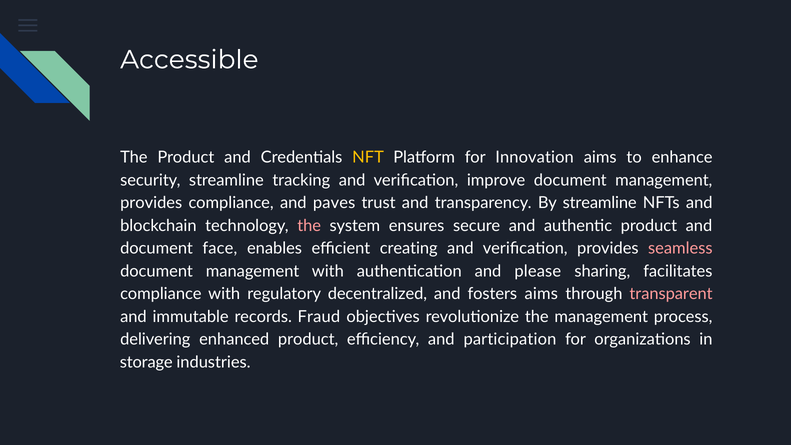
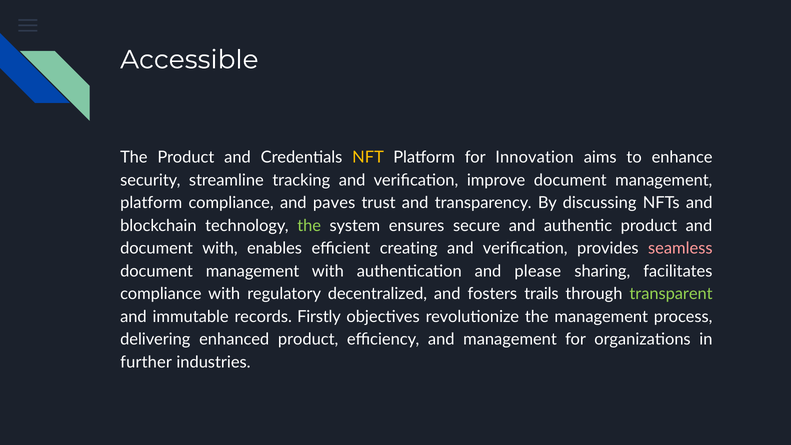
provides: provides -> platform (151, 203)
By streamline: streamline -> discussing (600, 203)
the colour: pink -> light green (309, 226)
document face: face -> with (220, 248)
fosters aims: aims -> trails (541, 294)
transparent colour: pink -> light green (671, 294)
Fraud: Fraud -> Firstly (319, 317)
and participation: participation -> management (510, 339)
storage: storage -> further (146, 362)
